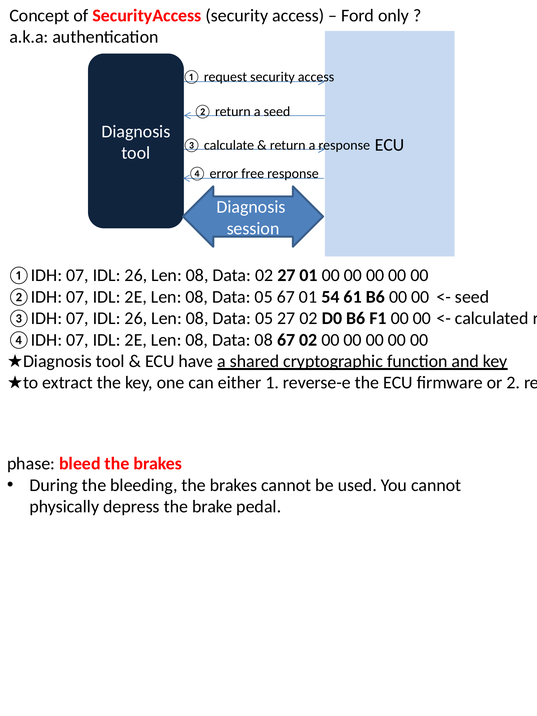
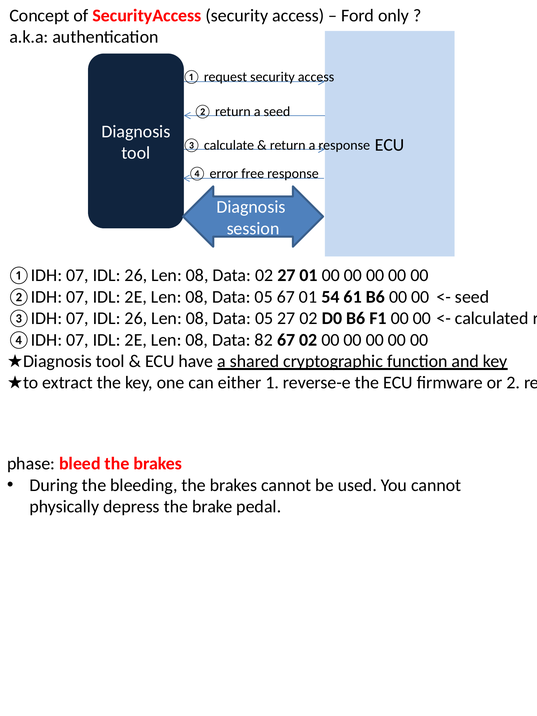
Data 08: 08 -> 82 (264, 340)
